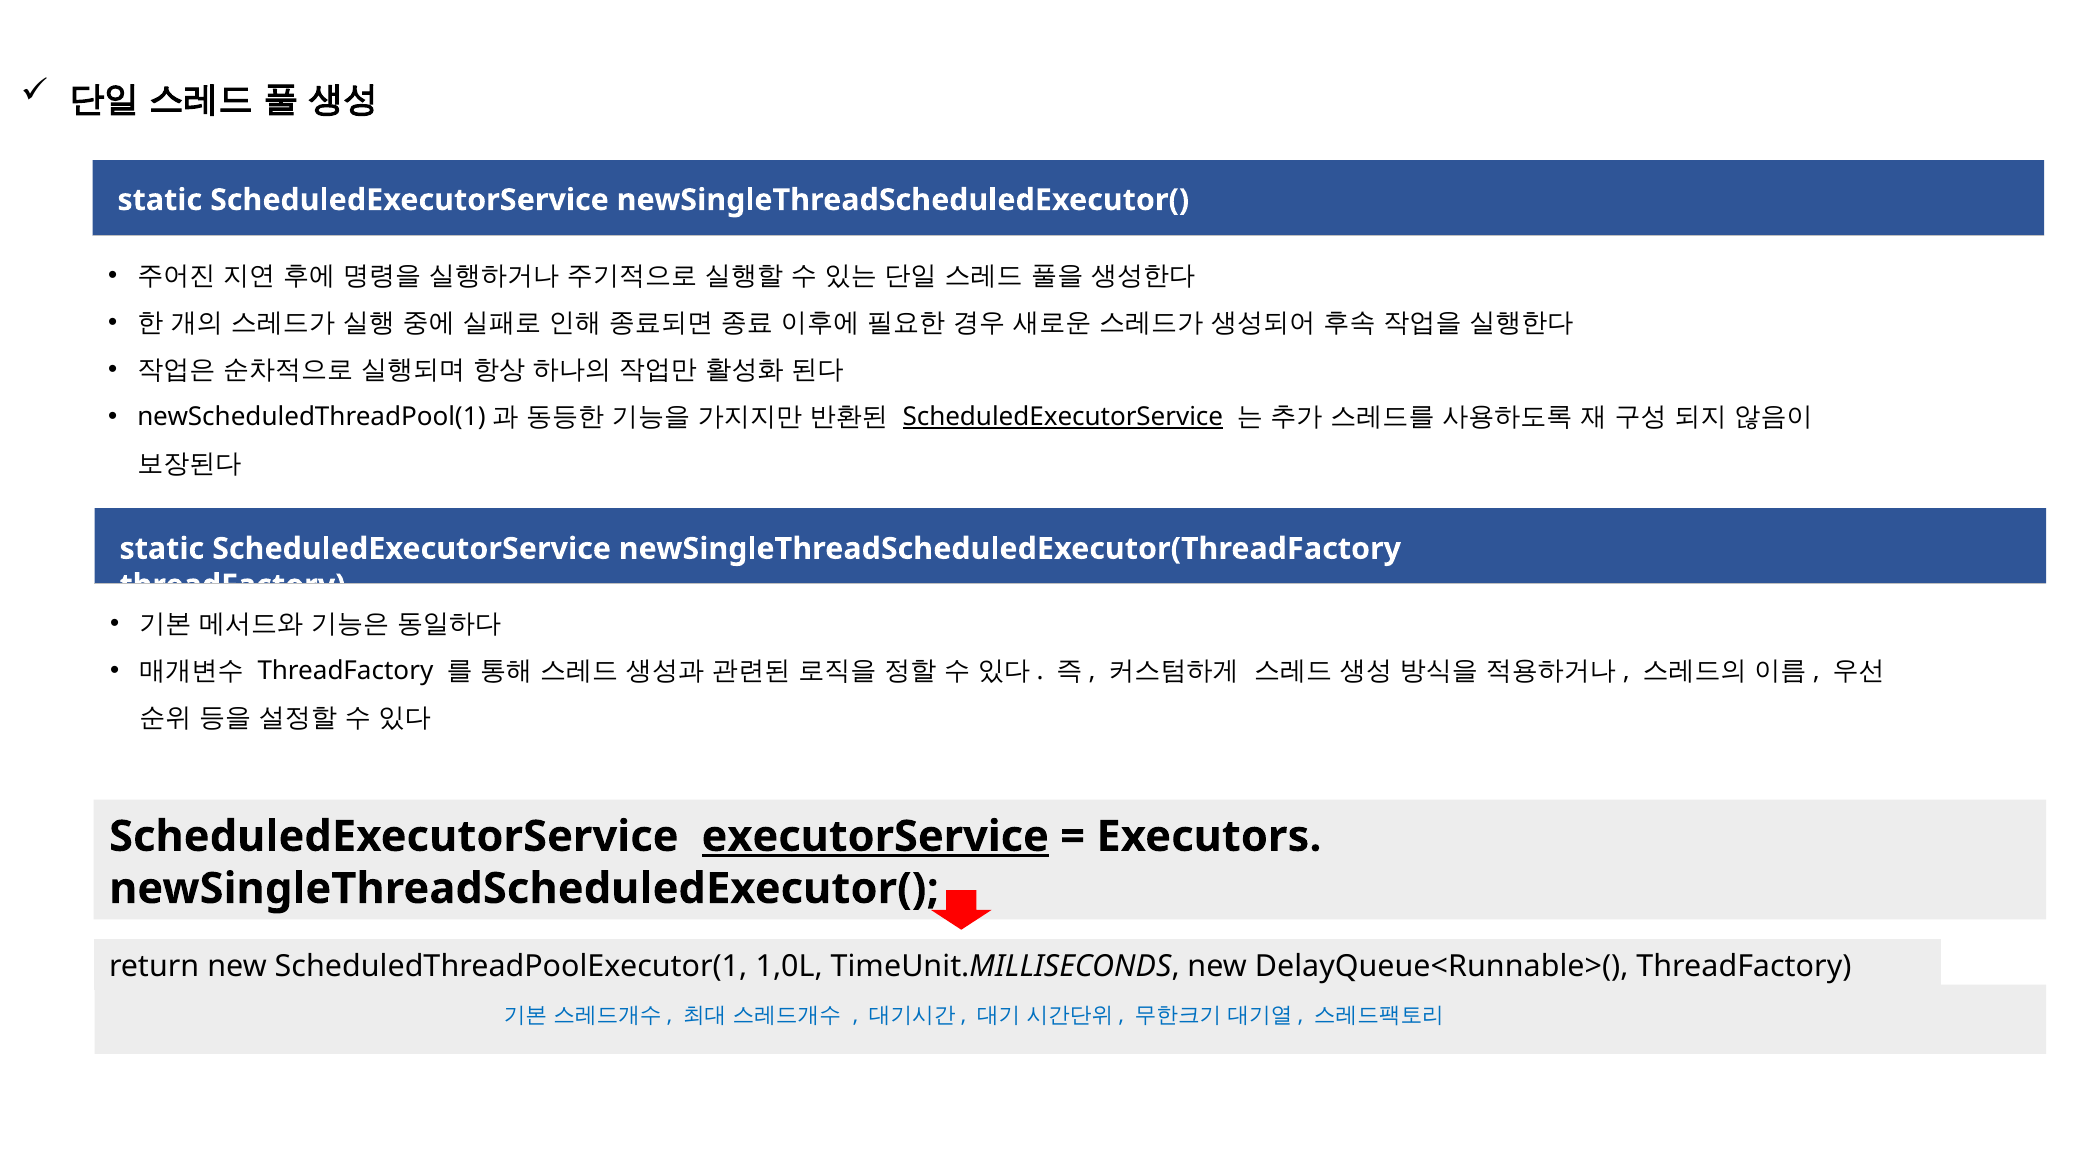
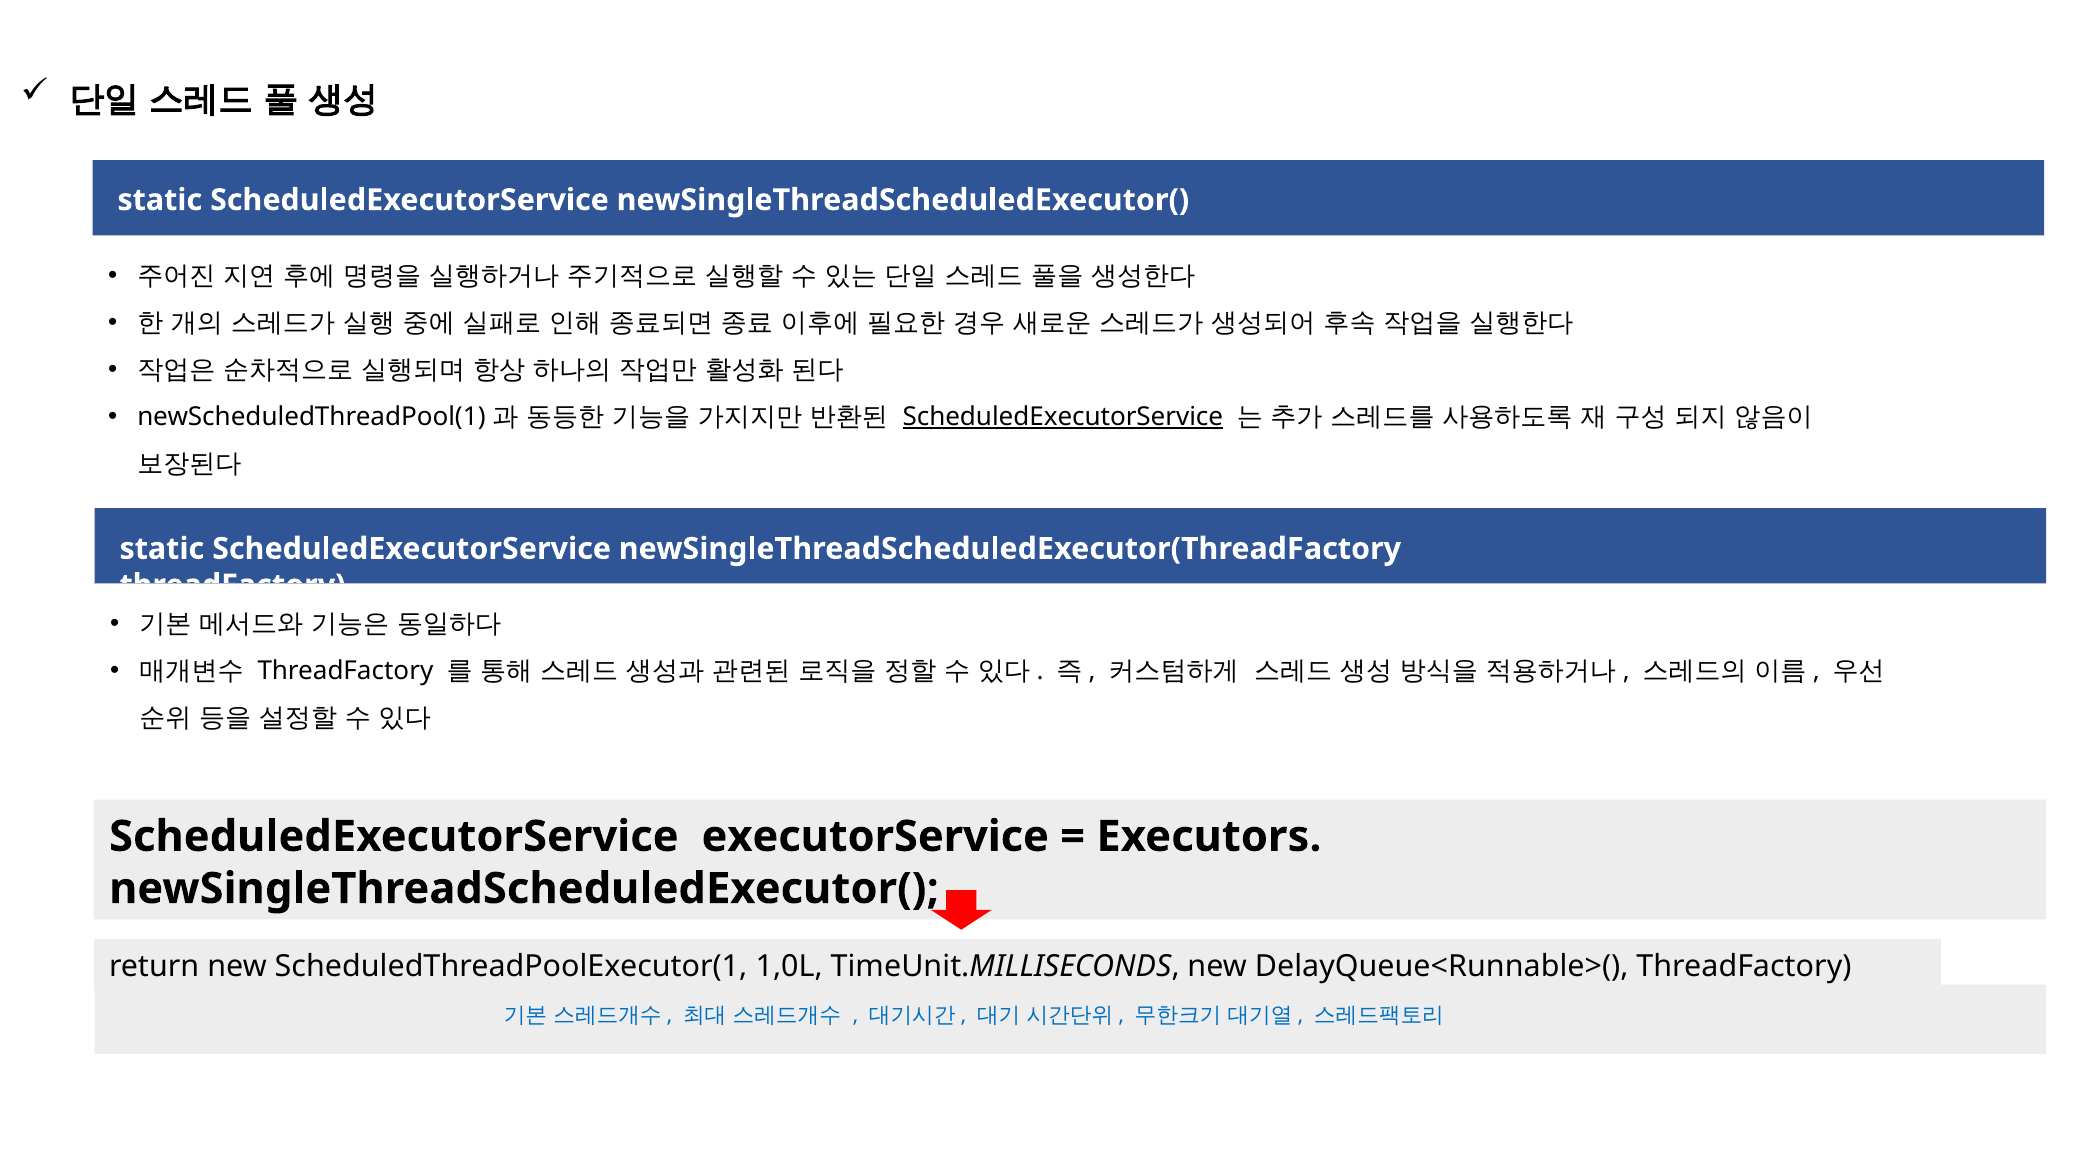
executorService underline: present -> none (875, 837)
